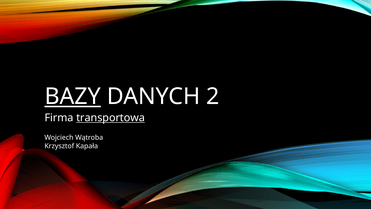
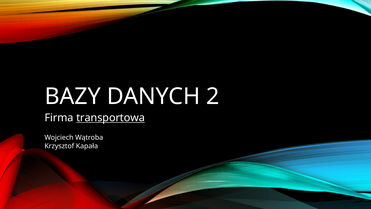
BAZY underline: present -> none (73, 96)
